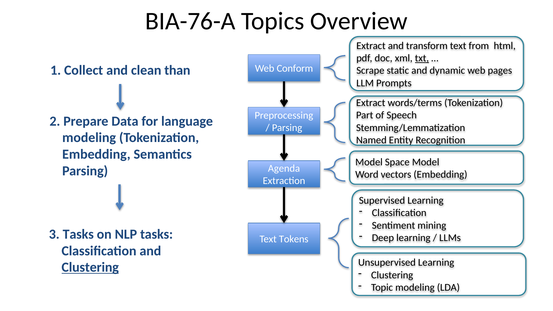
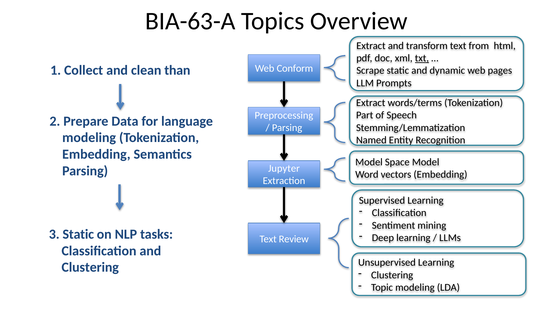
BIA-76-A: BIA-76-A -> BIA-63-A (190, 21)
Agenda: Agenda -> Jupyter (284, 168)
3 Tasks: Tasks -> Static (78, 234)
Tokens: Tokens -> Review (294, 239)
Clustering underline: present -> none (90, 267)
